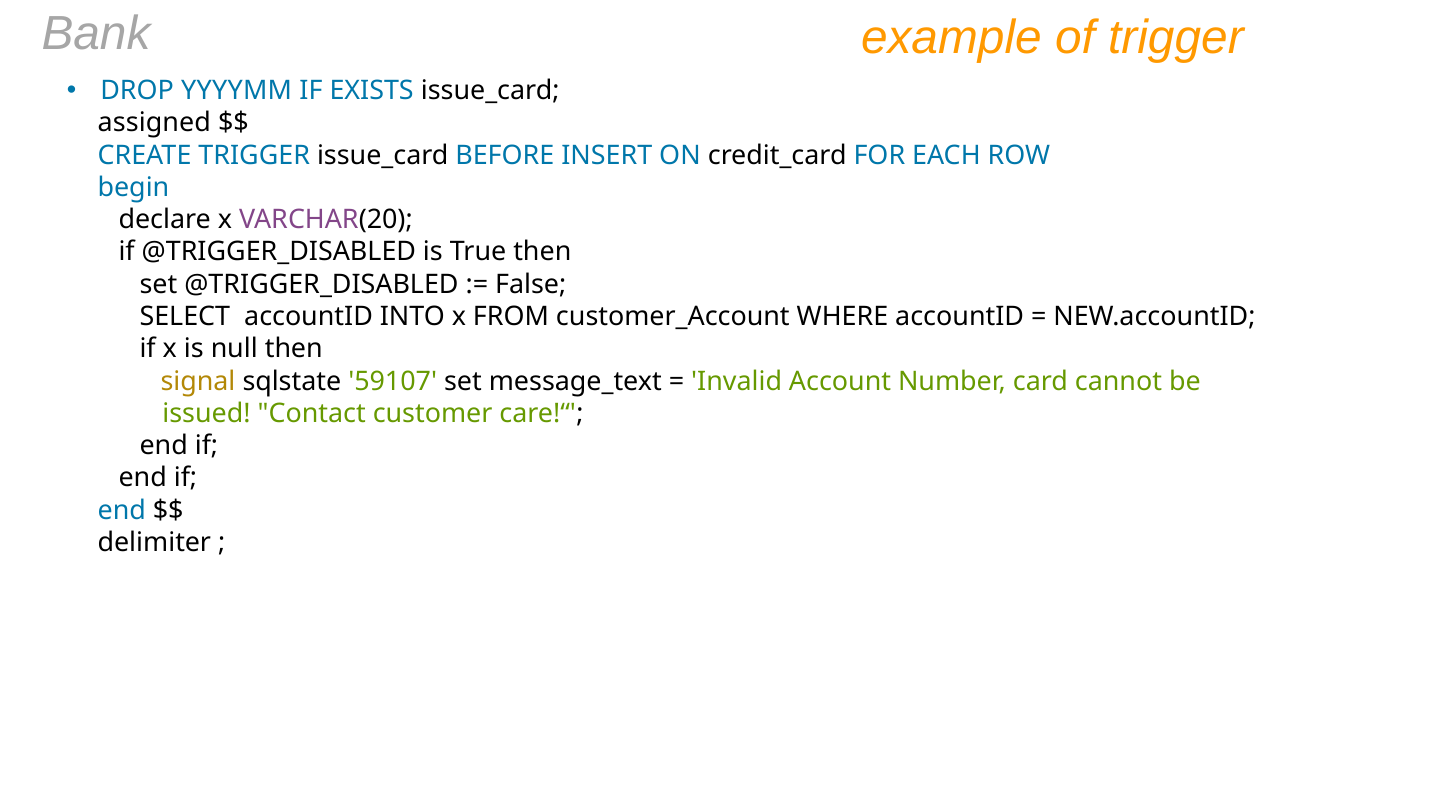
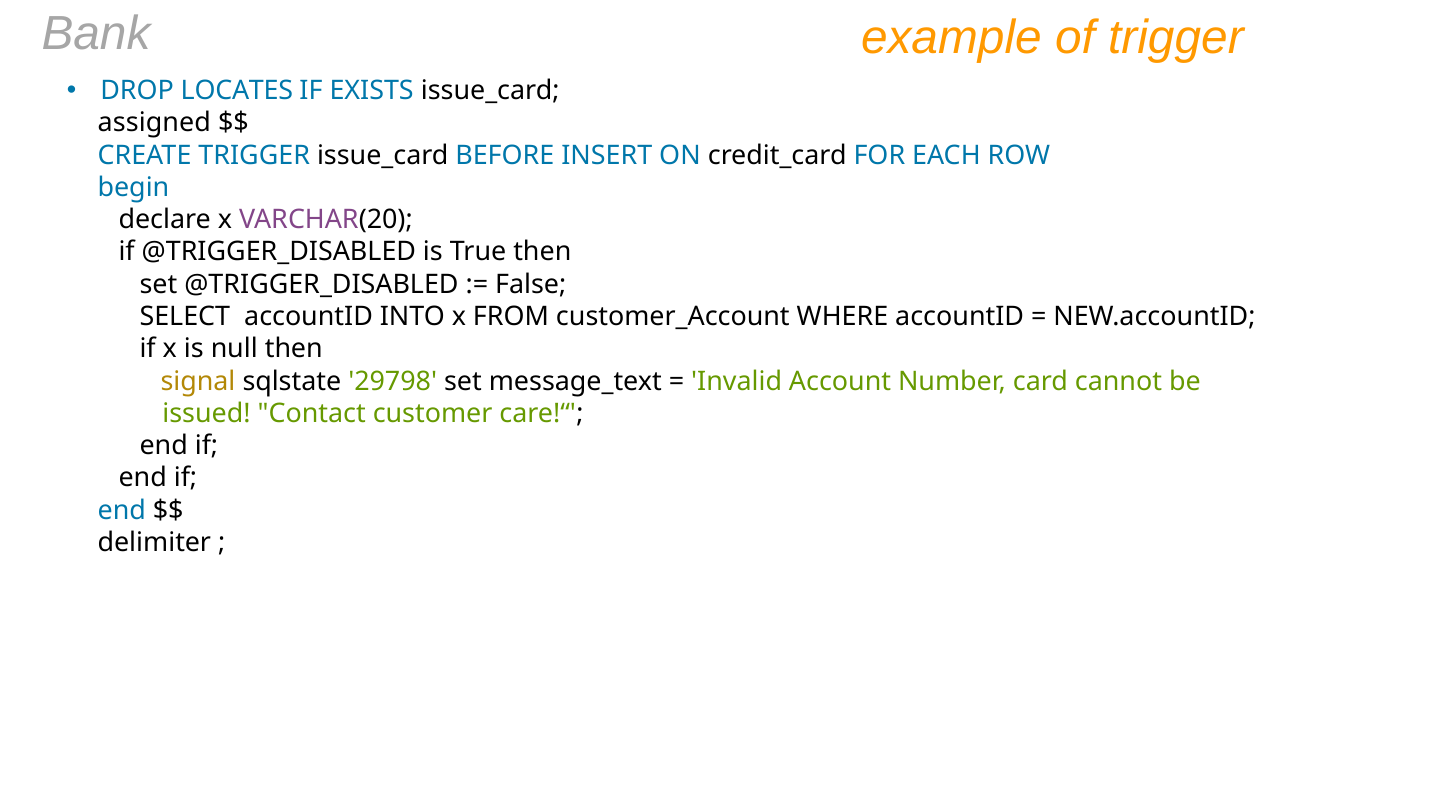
YYYYMM: YYYYMM -> LOCATES (237, 91)
59107: 59107 -> 29798 (393, 381)
